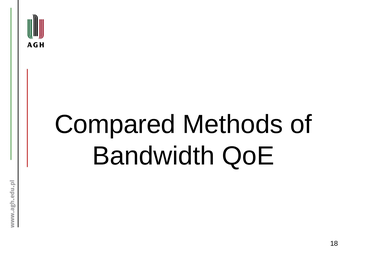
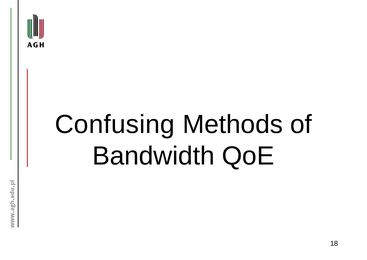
Compared: Compared -> Confusing (115, 124)
